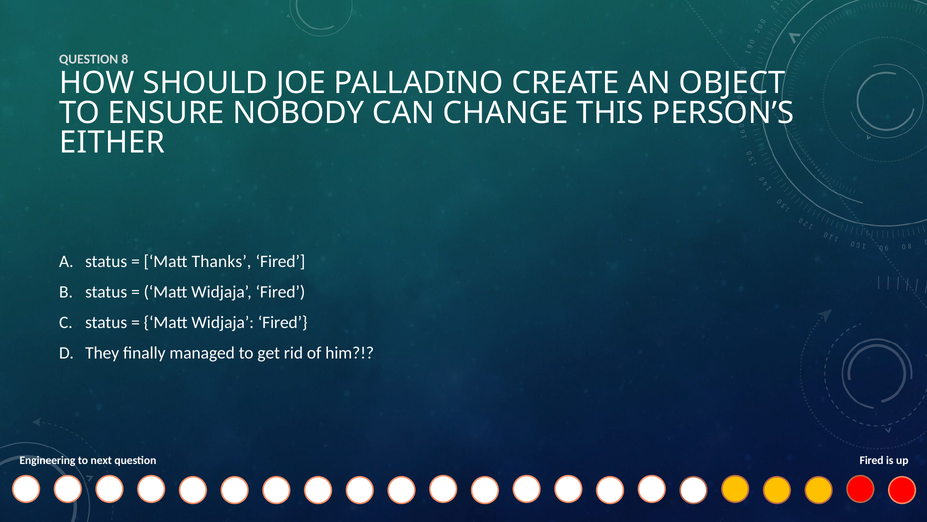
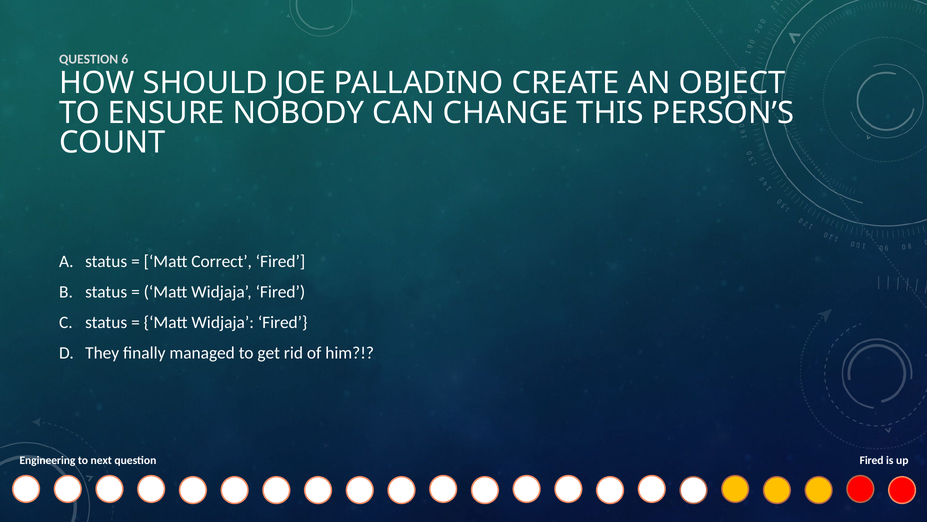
8: 8 -> 6 (125, 59)
EITHER: EITHER -> COUNT (112, 142)
Thanks: Thanks -> Correct (222, 261)
